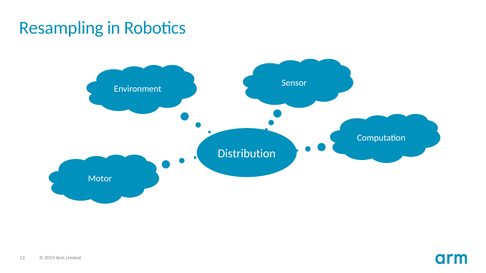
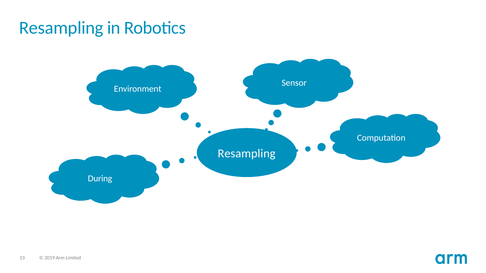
Distribution: Distribution -> Resampling (247, 154)
Motor: Motor -> During (100, 179)
